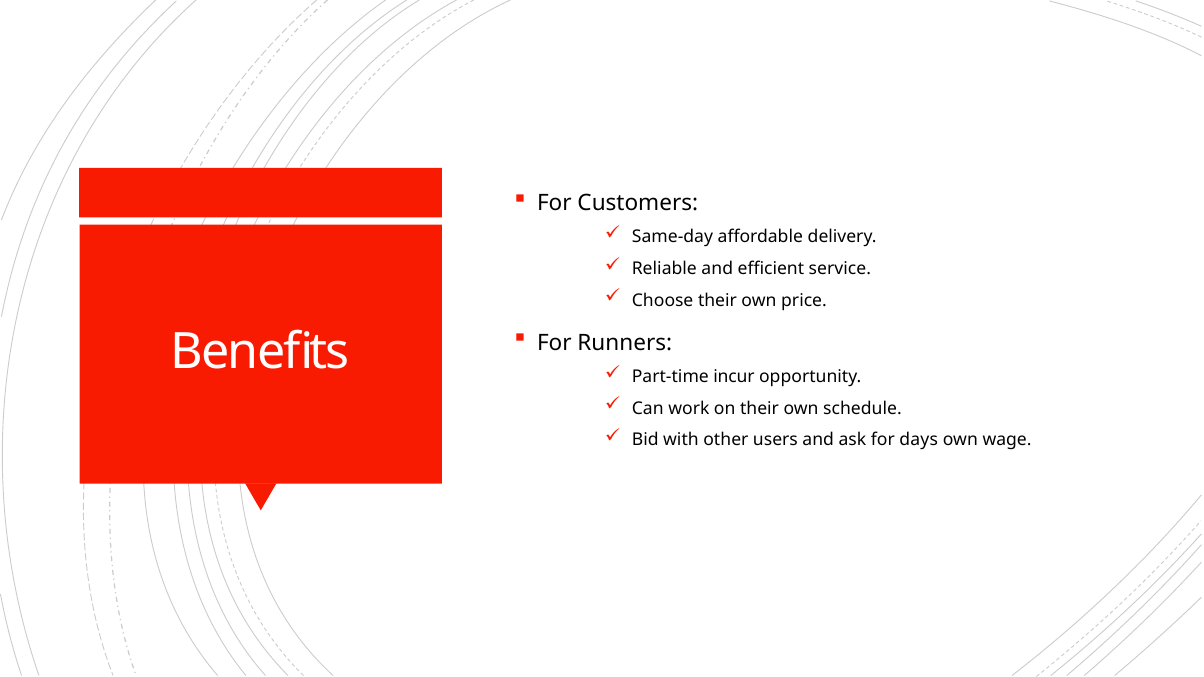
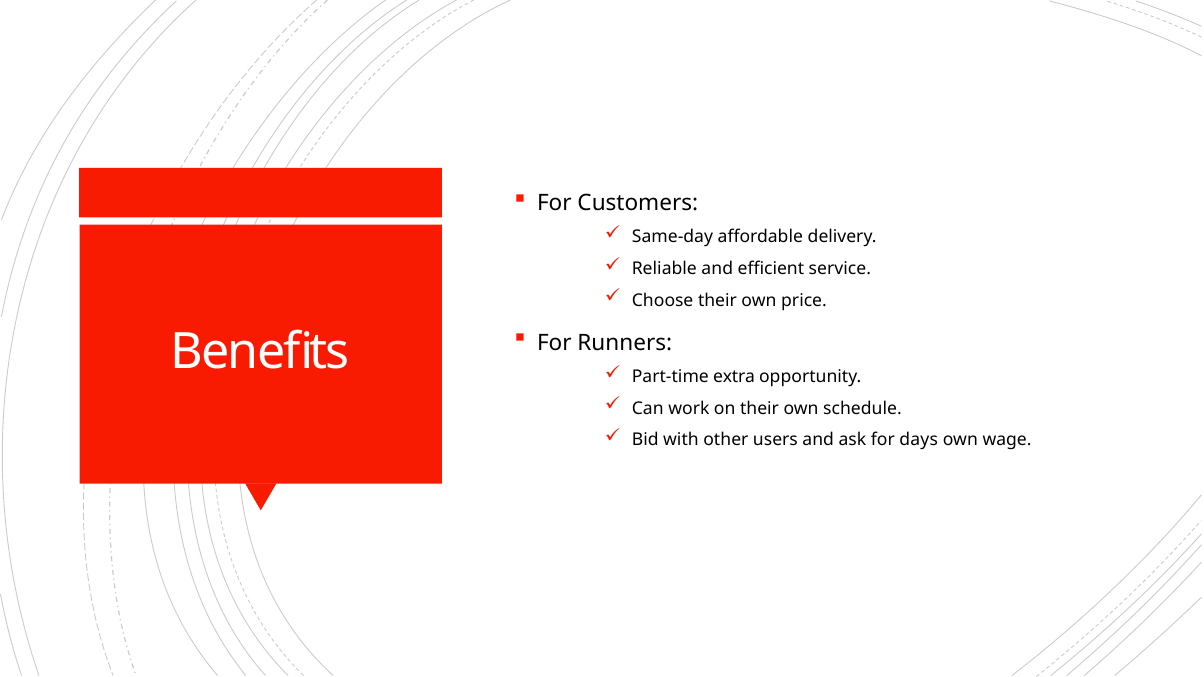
incur: incur -> extra (734, 377)
